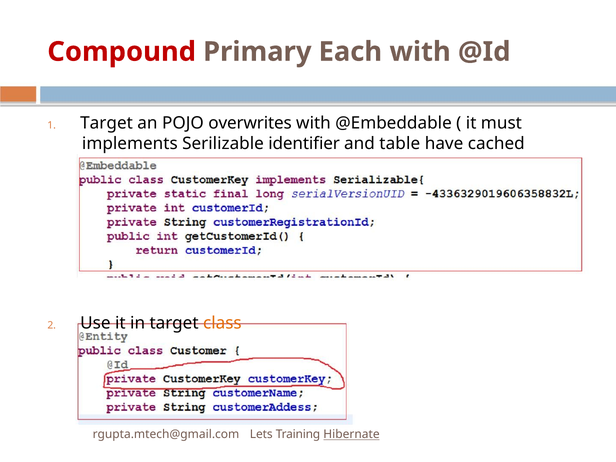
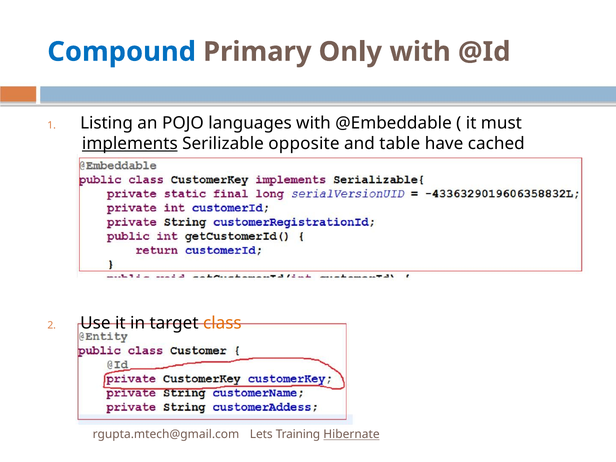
Compound colour: red -> blue (122, 52)
Each: Each -> Only (350, 52)
1 Target: Target -> Listing (107, 123)
overwrites: overwrites -> languages (250, 123)
implements underline: none -> present (130, 143)
identiﬁer: identiﬁer -> opposite (304, 143)
